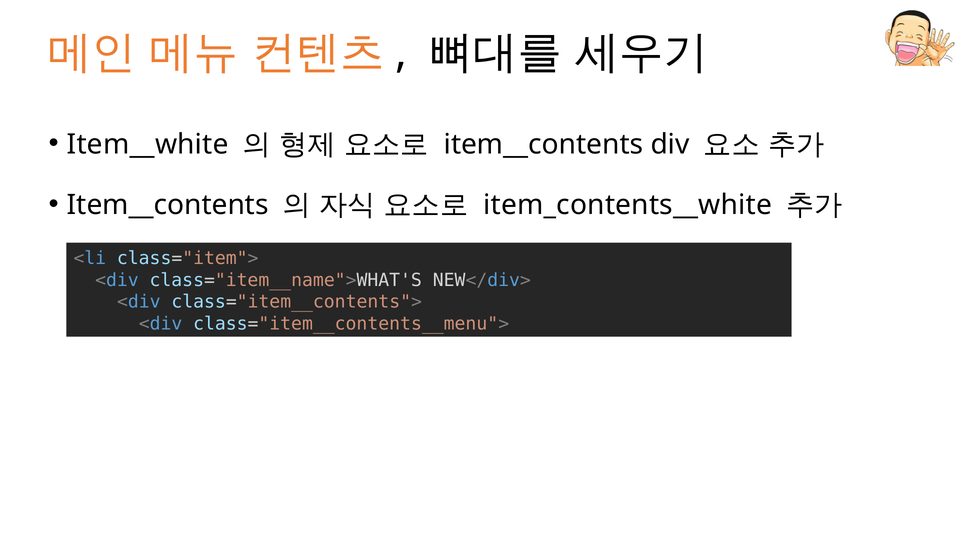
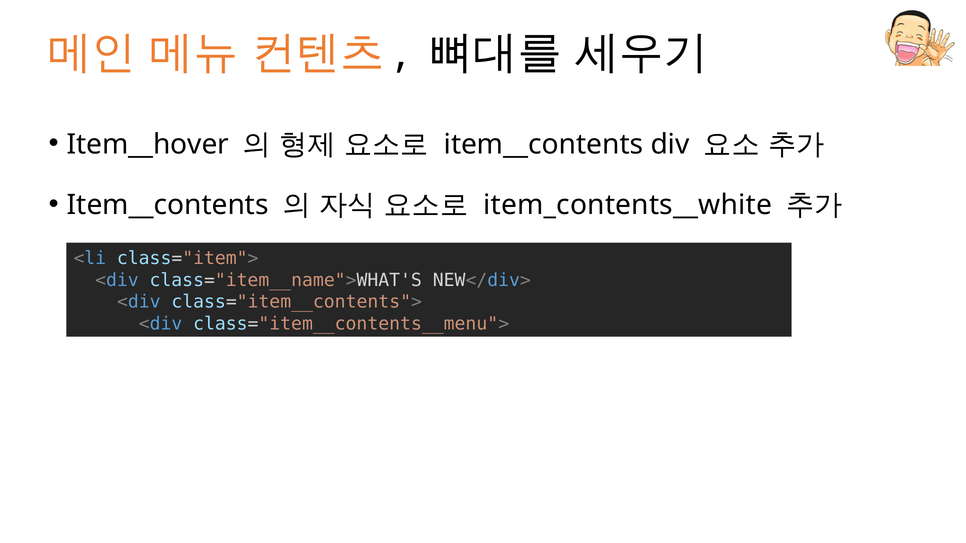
Item__white: Item__white -> Item__hover (148, 144)
